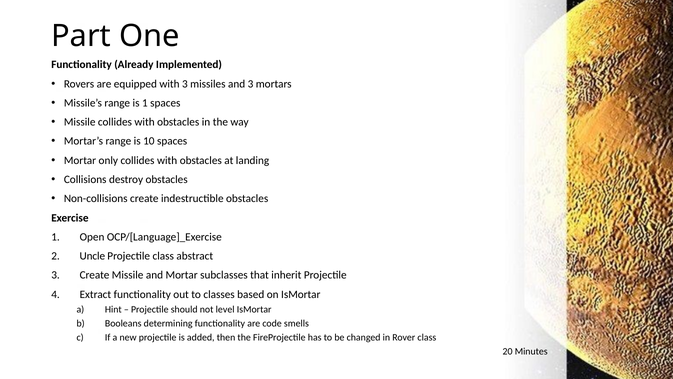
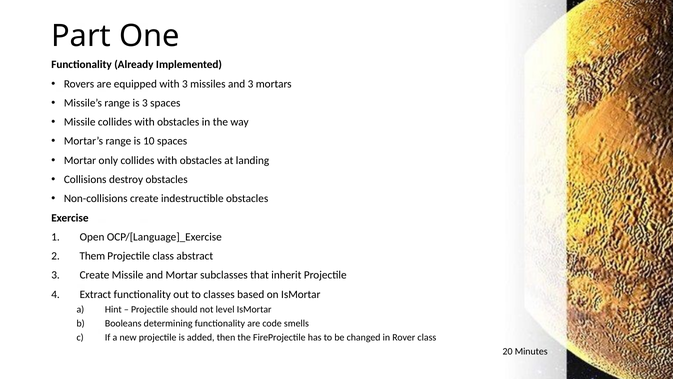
is 1: 1 -> 3 (145, 103)
Uncle: Uncle -> Them (92, 256)
